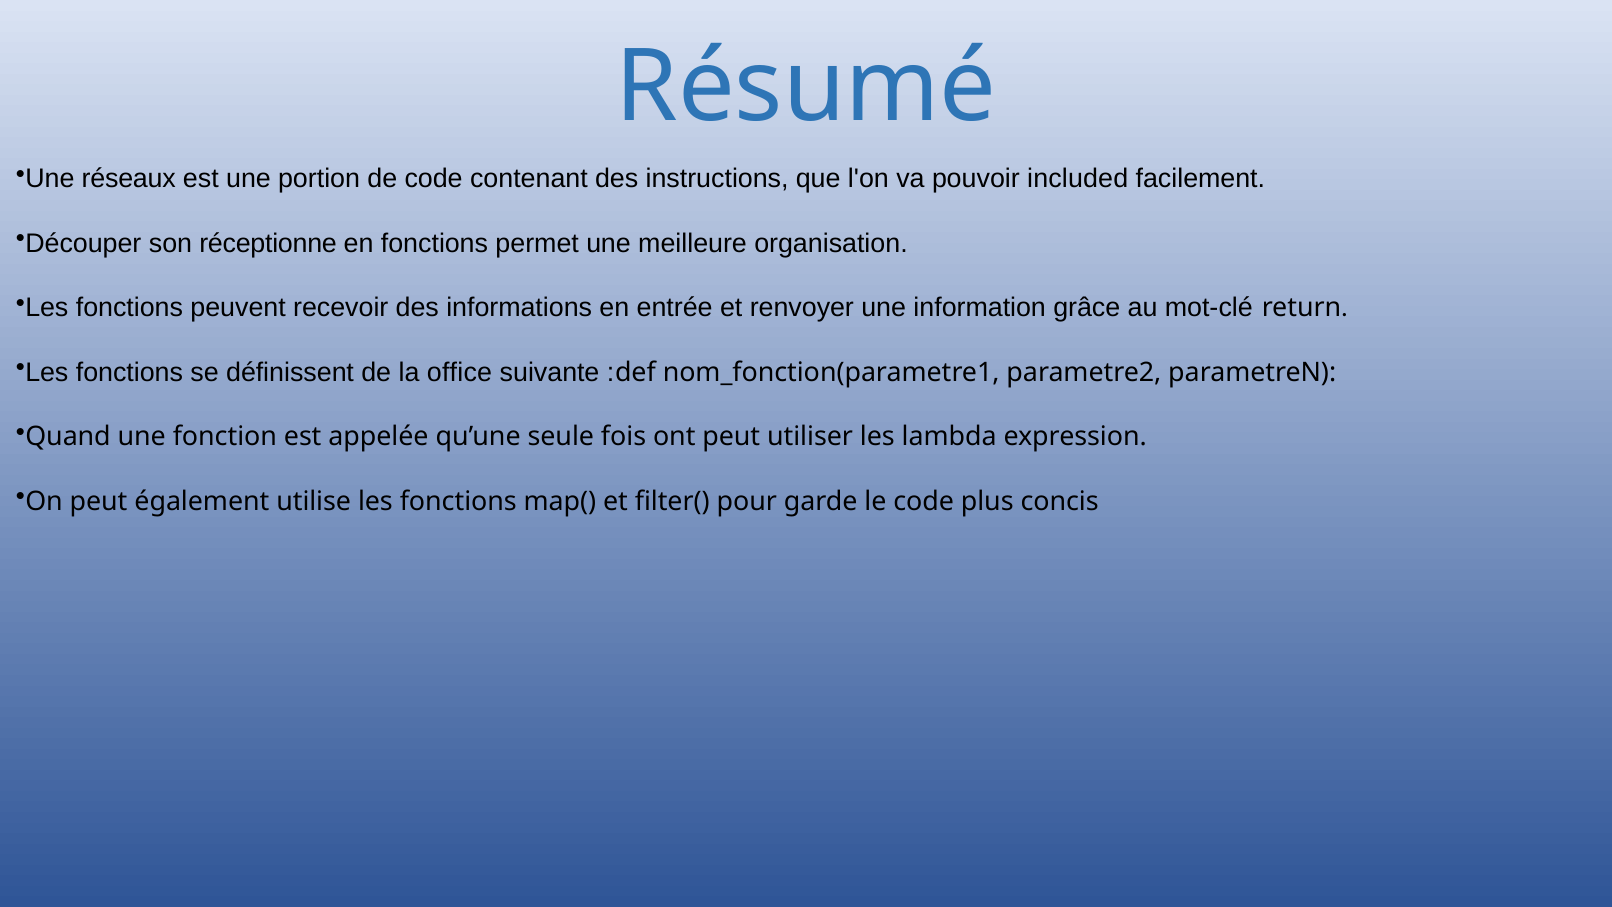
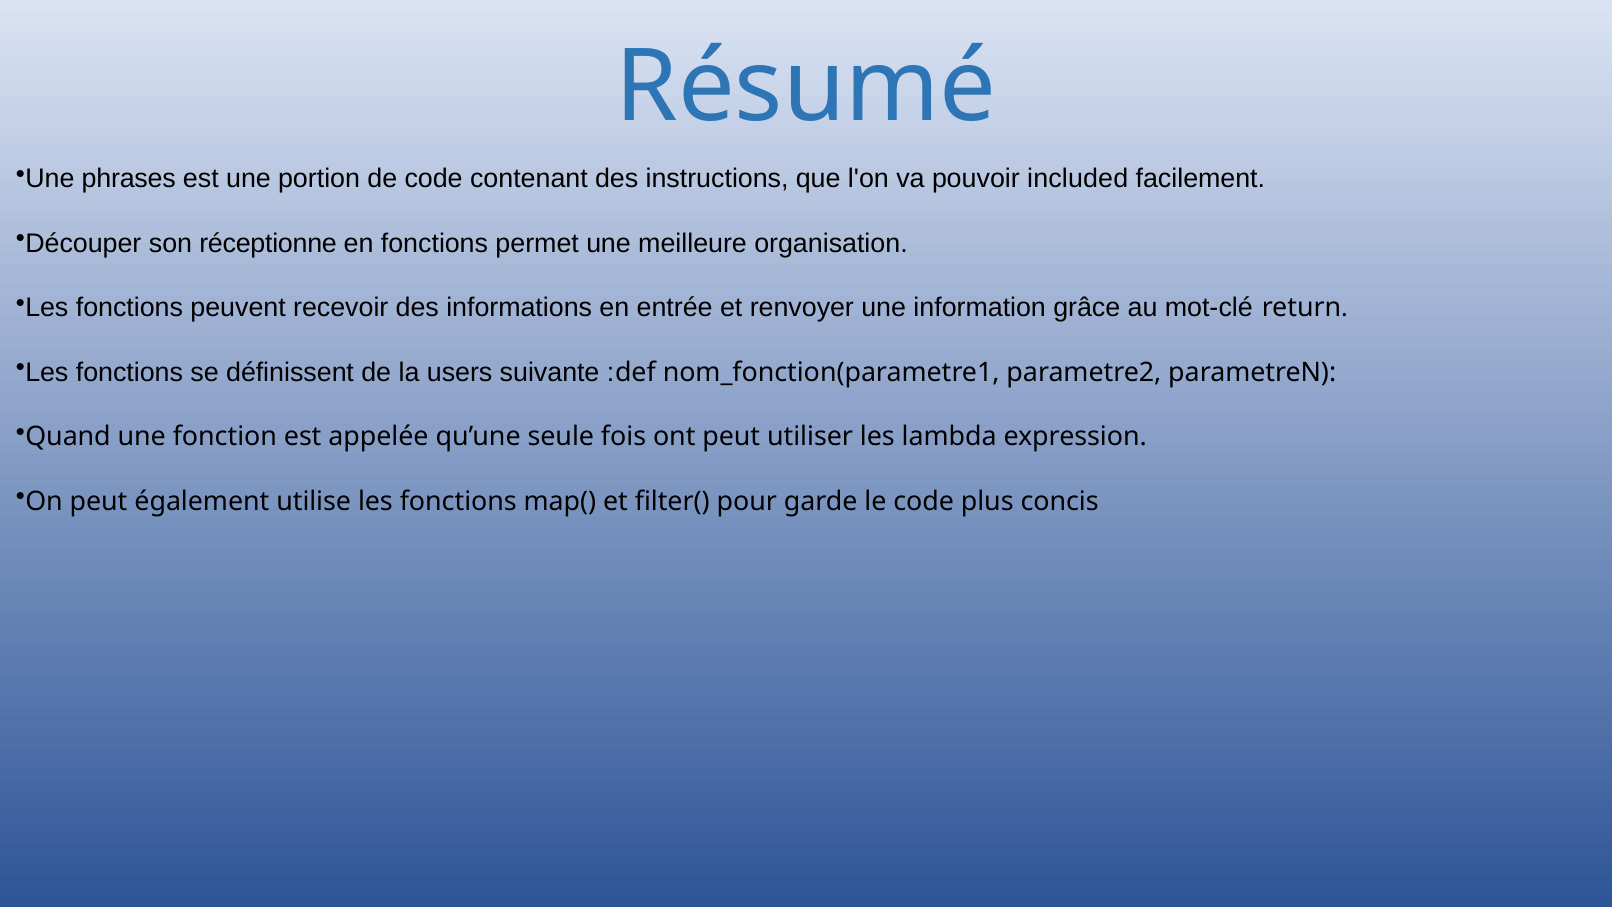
réseaux: réseaux -> phrases (129, 179)
office: office -> users (460, 372)
